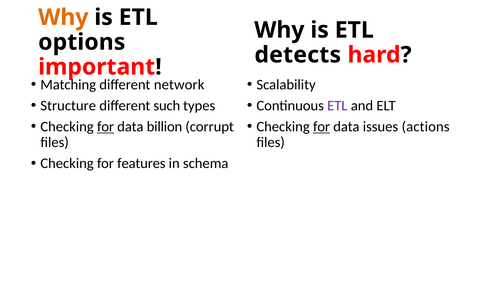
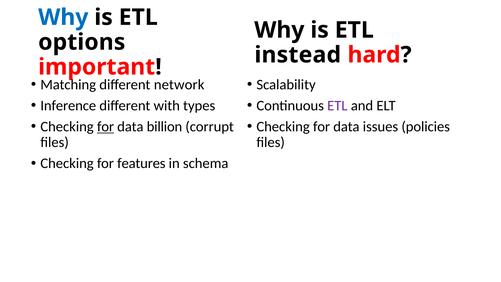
Why colour: orange -> blue (63, 17)
detects: detects -> instead (298, 55)
Structure: Structure -> Inference (68, 106)
such: such -> with (167, 106)
for underline: present -> none (322, 127)
actions: actions -> policies (426, 127)
